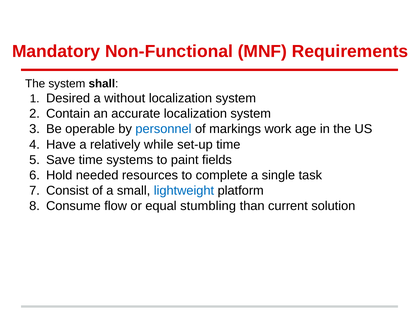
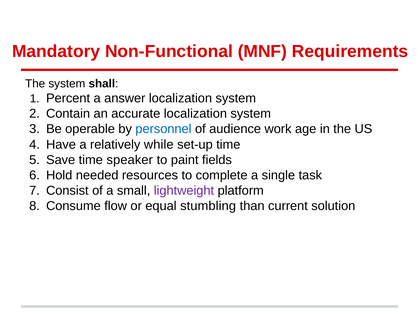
Desired: Desired -> Percent (68, 98)
without: without -> answer (125, 98)
markings: markings -> audience (235, 129)
systems: systems -> speaker (130, 160)
lightweight colour: blue -> purple (184, 191)
